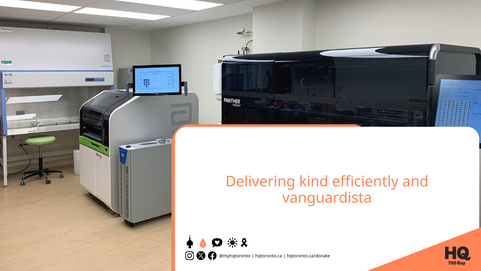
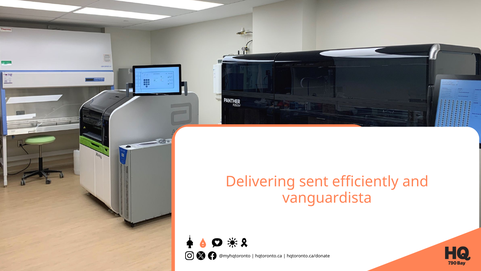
kind: kind -> sent (314, 182)
